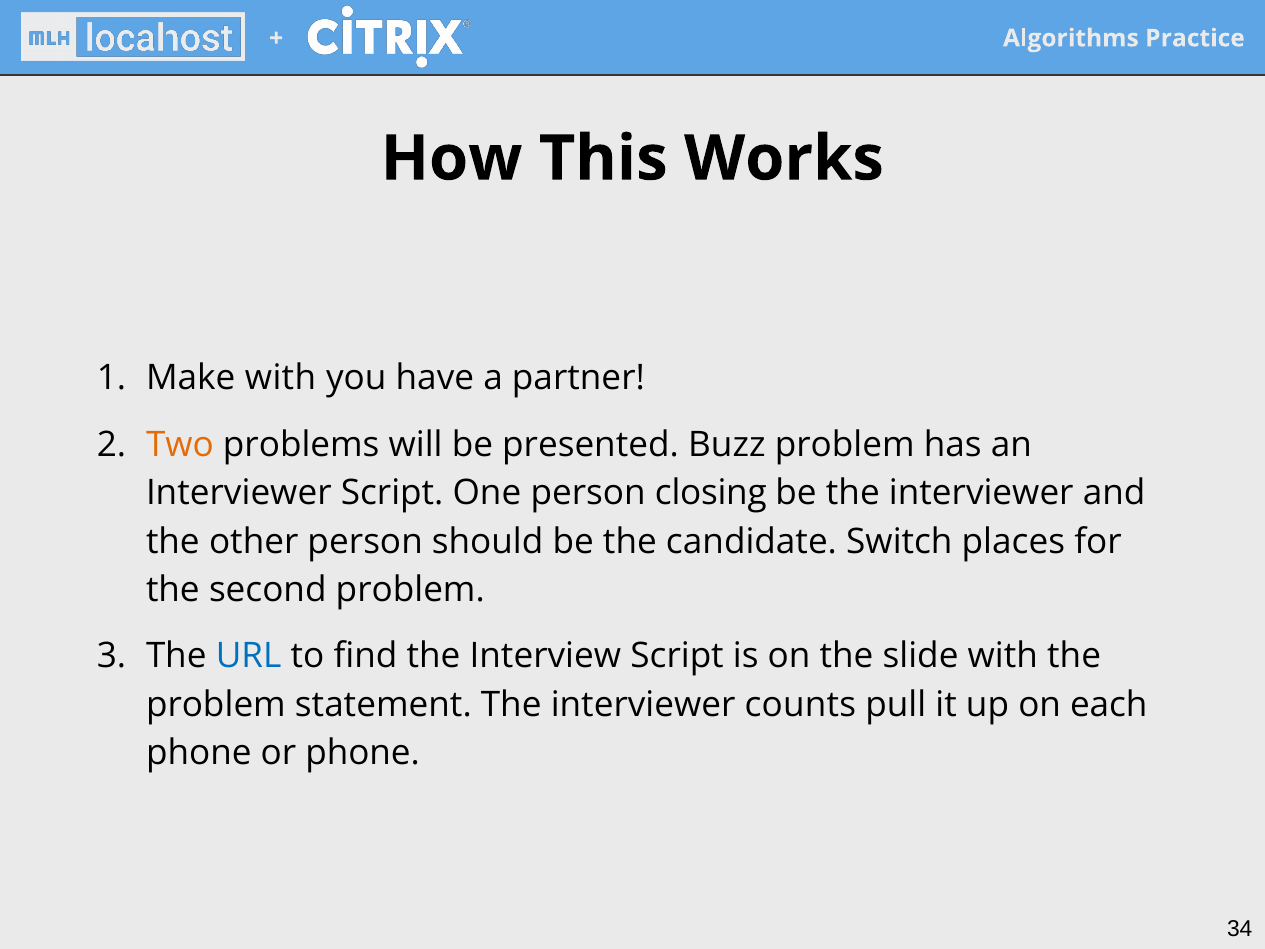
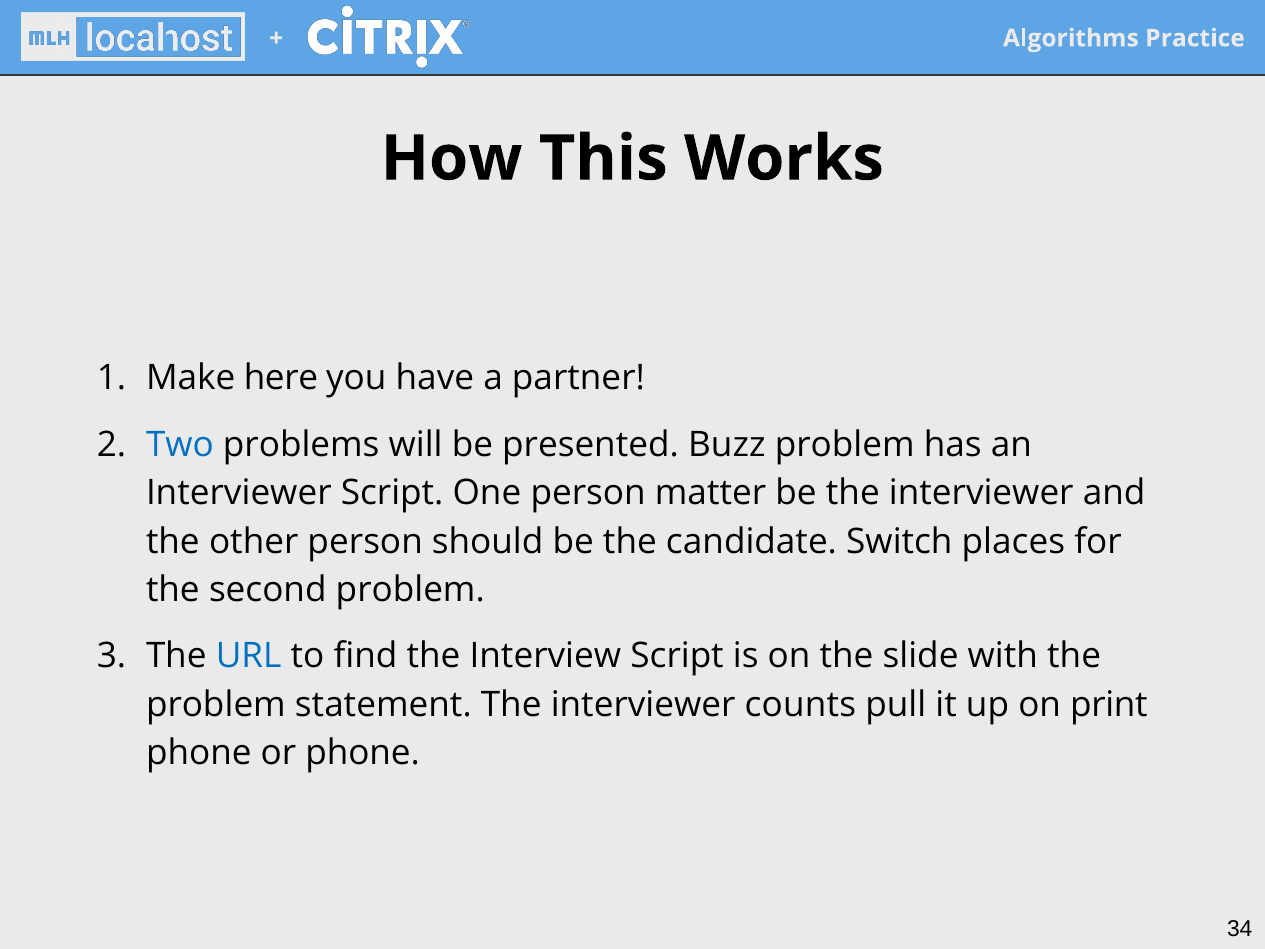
Make with: with -> here (281, 378)
Two colour: orange -> blue (180, 444)
closing: closing -> matter (711, 493)
each: each -> print (1109, 704)
